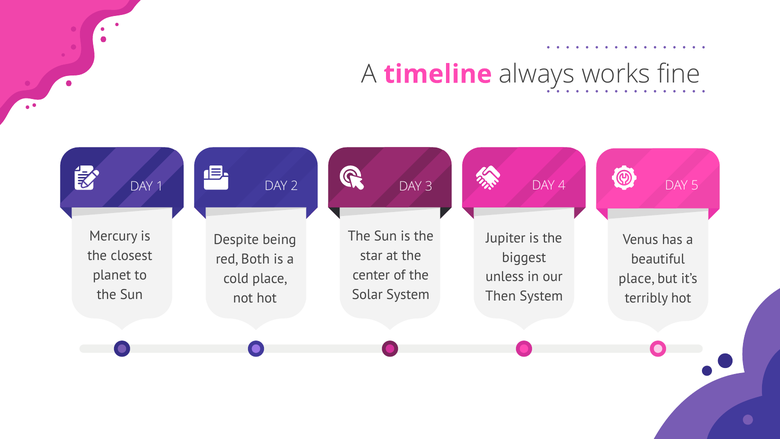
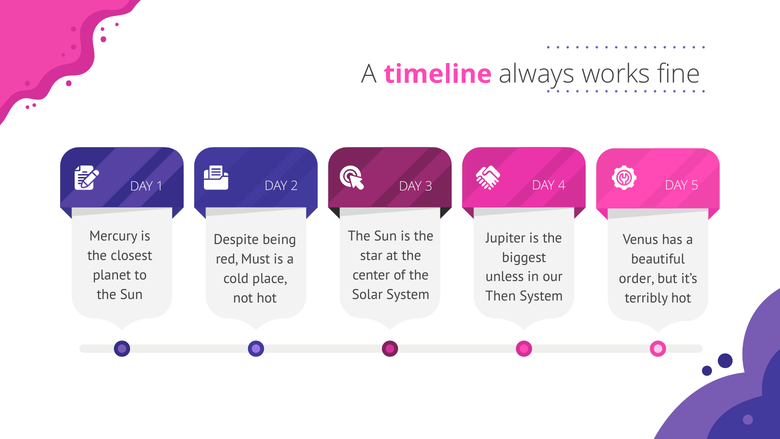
Both: Both -> Must (256, 259)
place: place -> order (637, 278)
